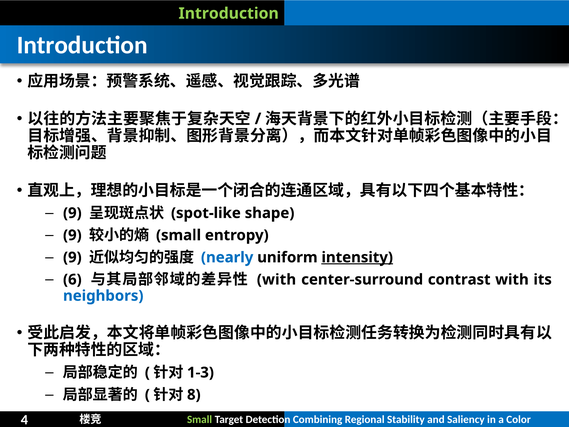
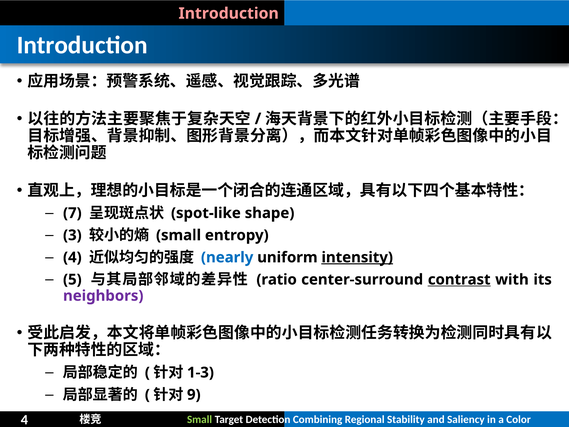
Introduction colour: light green -> pink (229, 13)
9: 9 -> 7 (72, 213)
9: 9 -> 3 (72, 235)
9: 9 -> 4 (72, 257)
6: 6 -> 5 (72, 279)
with: with -> ratio (277, 279)
contrast underline: none -> present (459, 279)
neighbors colour: blue -> purple (103, 296)
8: 8 -> 9 (194, 394)
